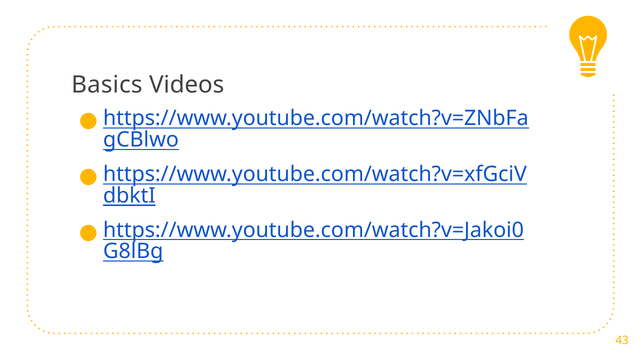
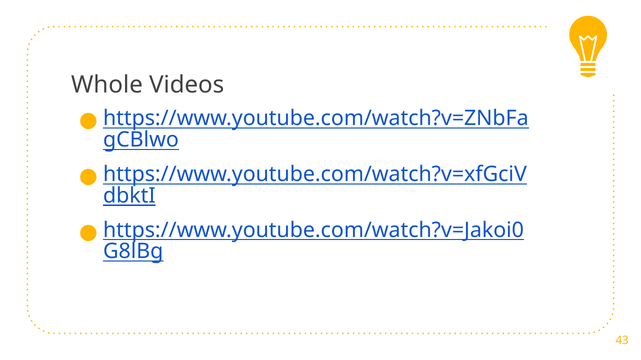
Basics: Basics -> Whole (107, 85)
